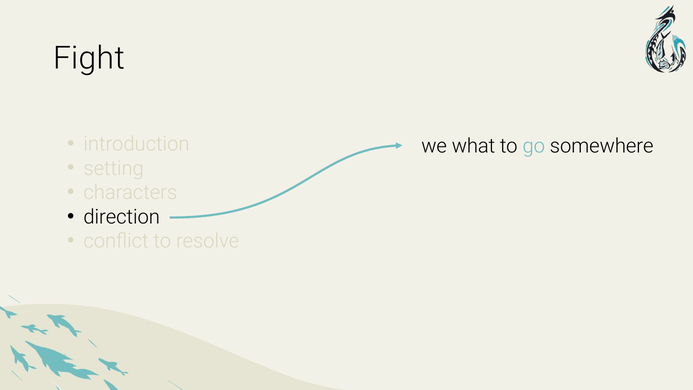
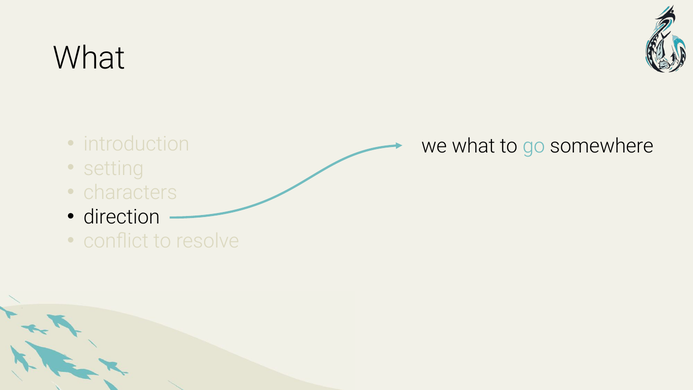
Fight: Fight -> What (89, 58)
